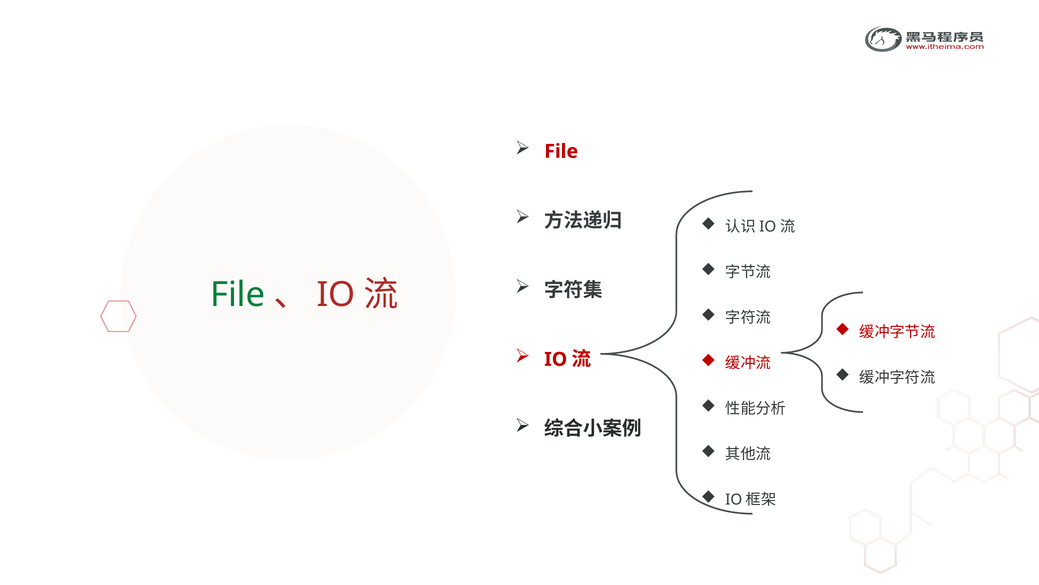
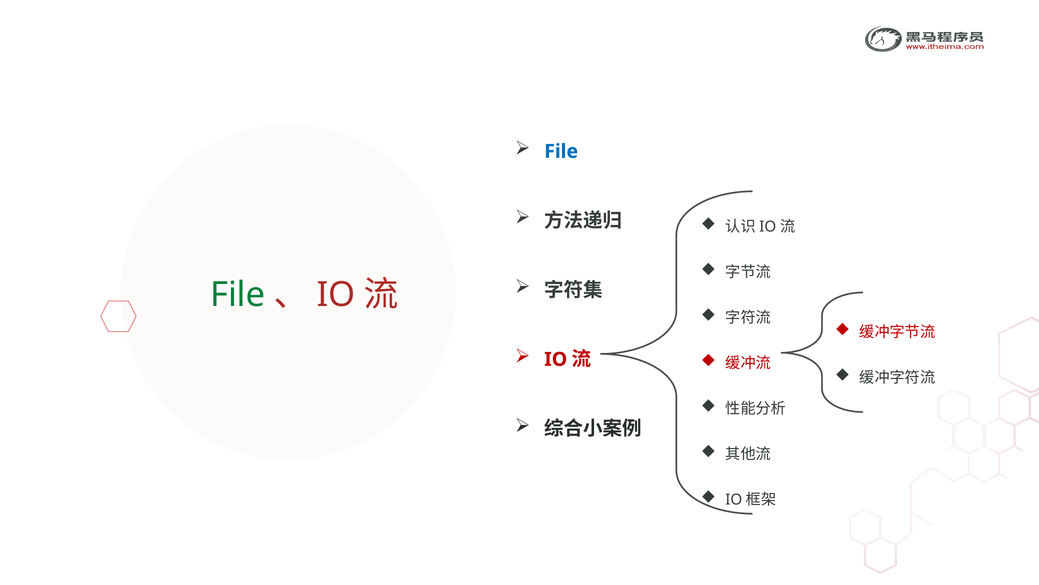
File colour: red -> blue (561, 151)
